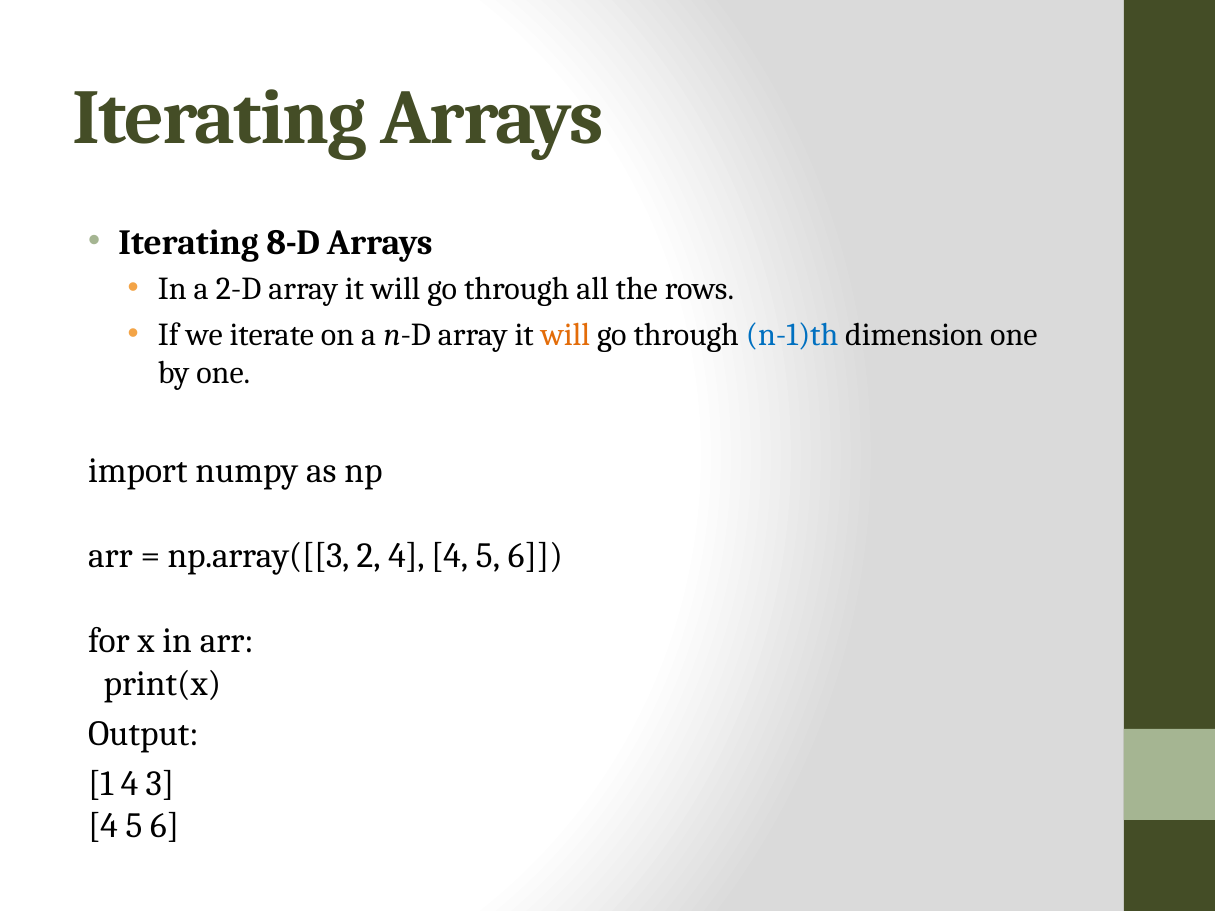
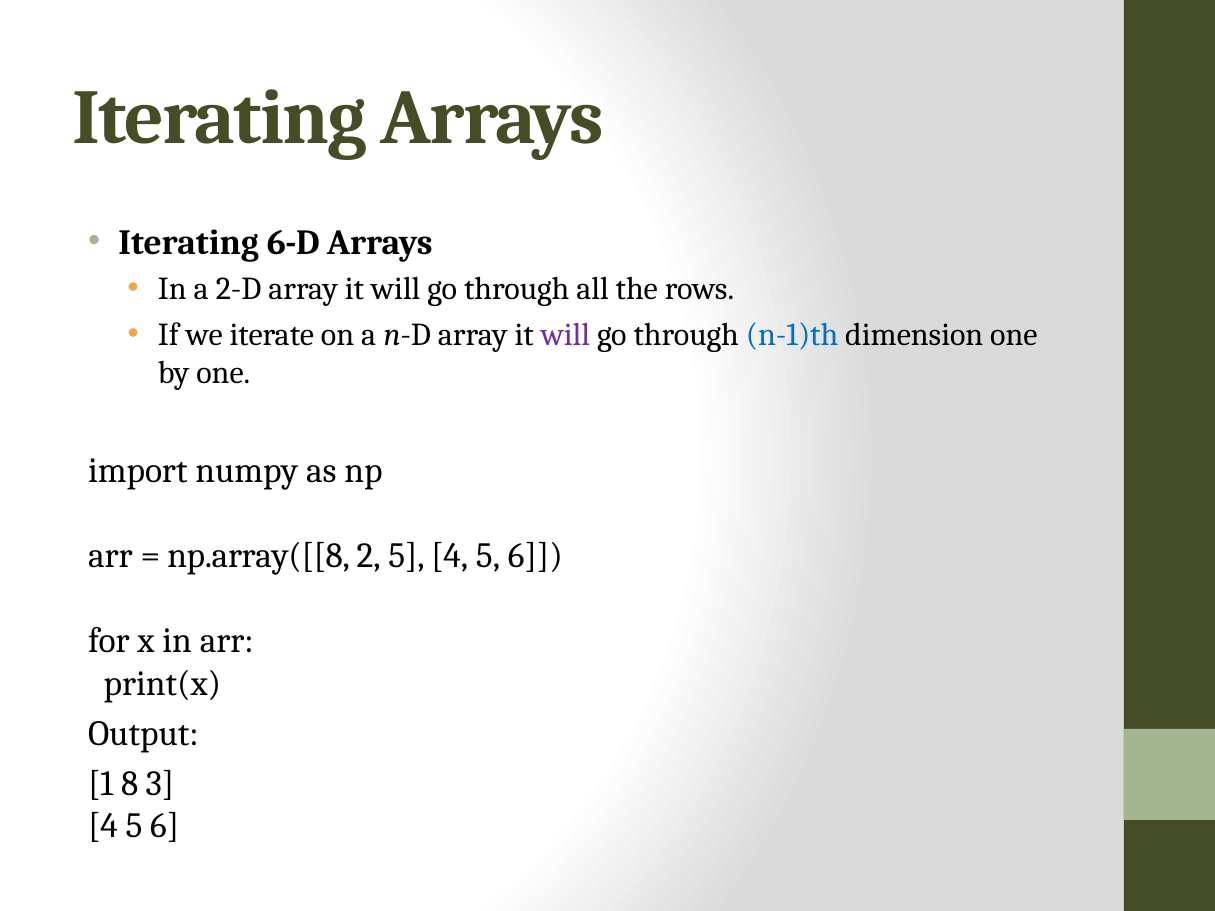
8-D: 8-D -> 6-D (293, 242)
will colour: orange -> purple (565, 335)
np.array([[3: np.array([[3 -> np.array([[8 (259, 556)
2 4: 4 -> 5 (406, 556)
1 4: 4 -> 8 (130, 784)
